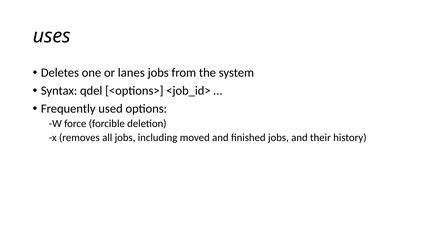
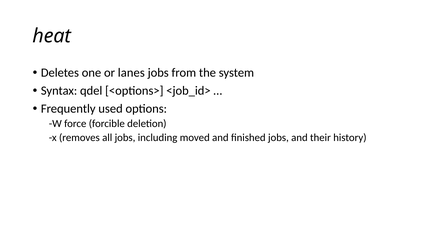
uses: uses -> heat (52, 36)
